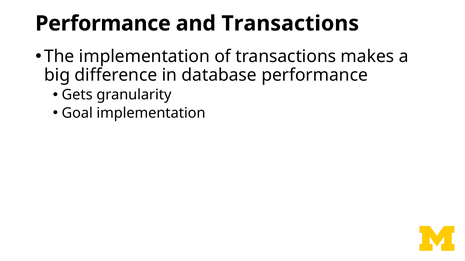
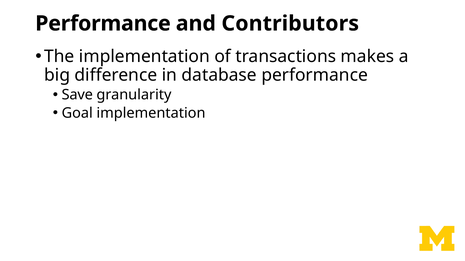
and Transactions: Transactions -> Contributors (290, 24)
Gets: Gets -> Save (77, 95)
